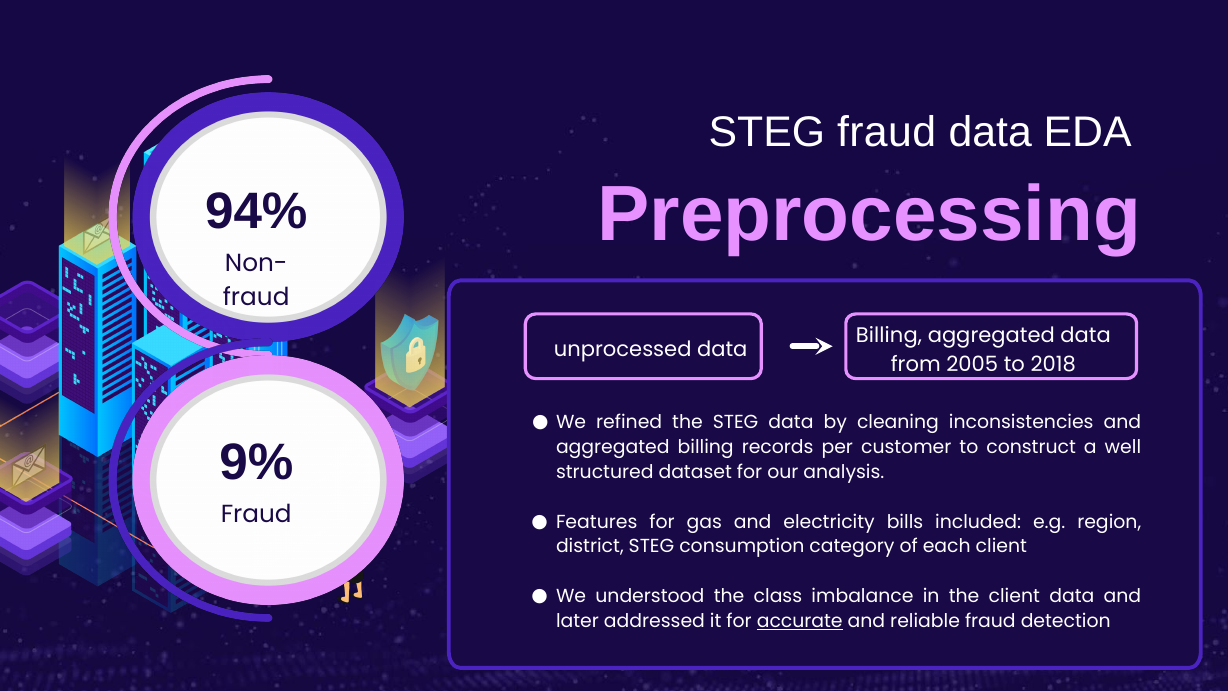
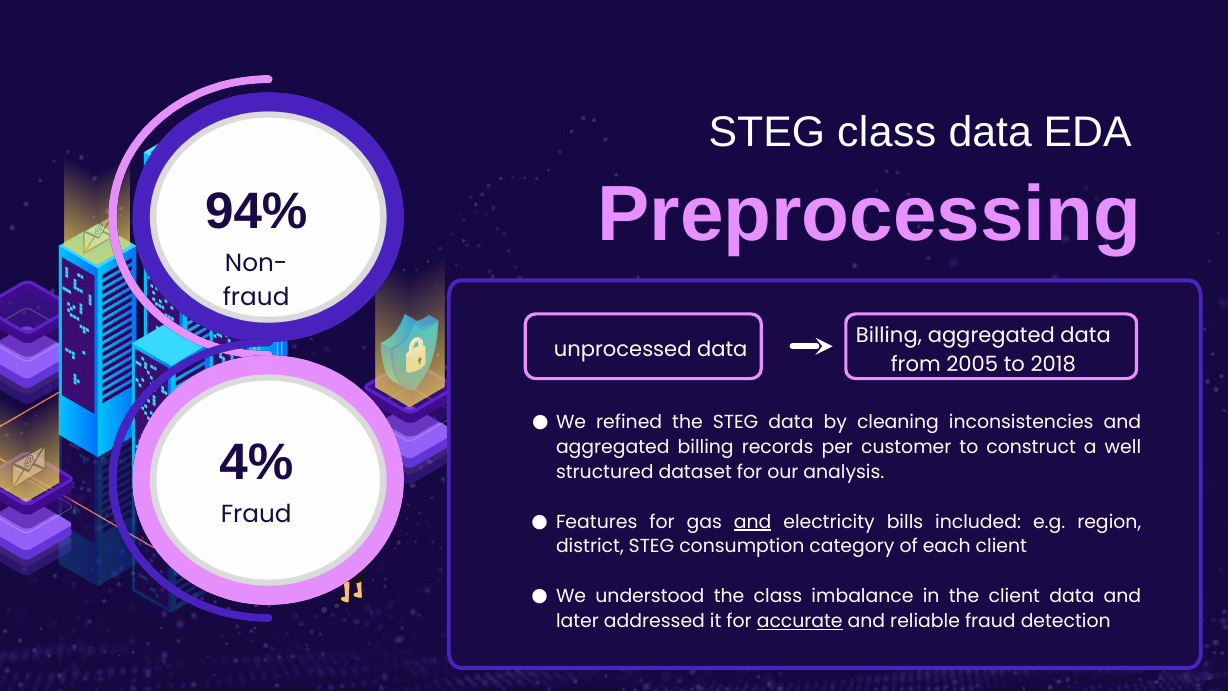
STEG fraud: fraud -> class (887, 132)
9%: 9% -> 4% (256, 463)
and underline: none -> present (753, 522)
